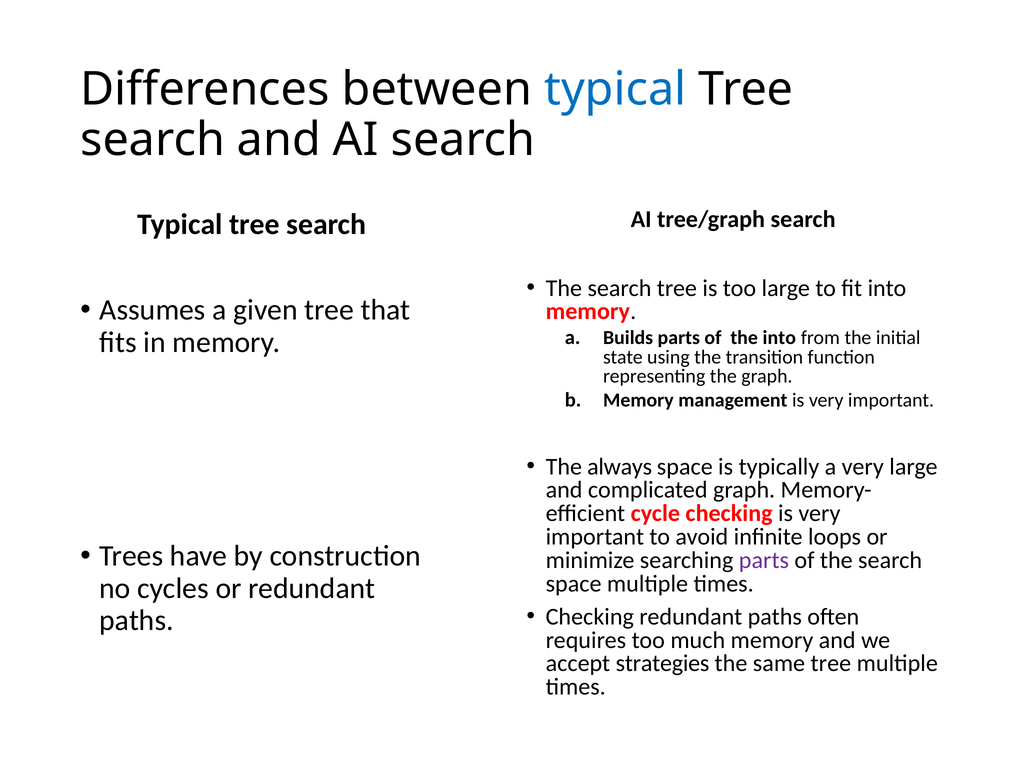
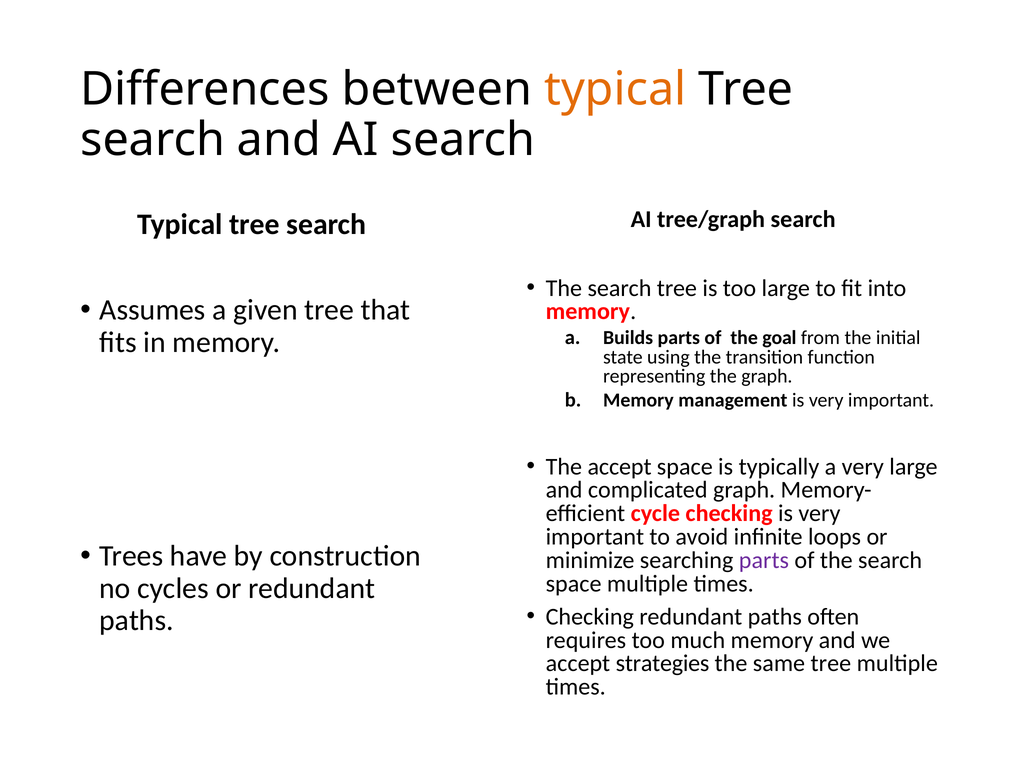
typical colour: blue -> orange (615, 89)
the into: into -> goal (779, 338)
The always: always -> accept (620, 467)
